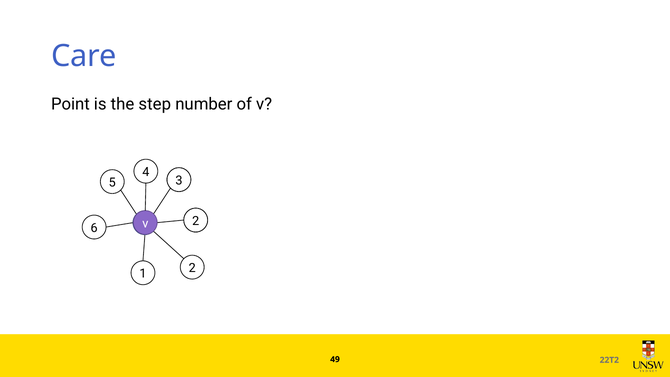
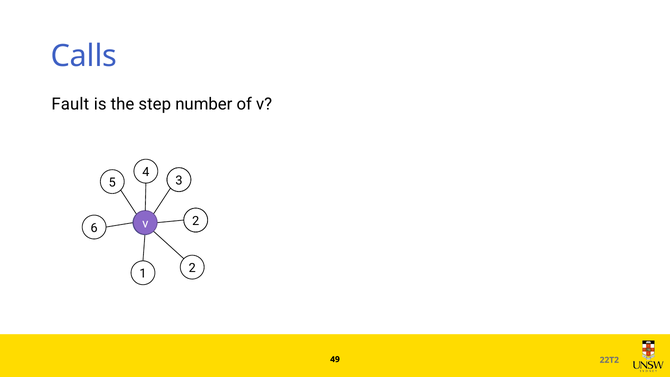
Care: Care -> Calls (84, 56)
Point: Point -> Fault (70, 104)
